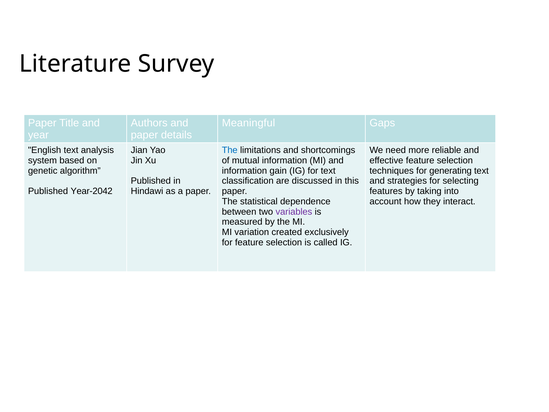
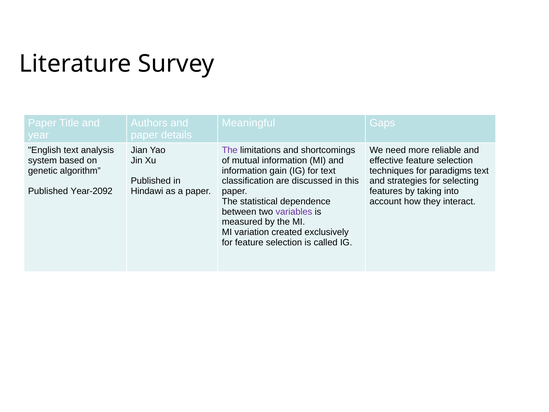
The colour: blue -> purple (230, 150)
generating: generating -> paradigms (450, 171)
Year-2042: Year-2042 -> Year-2092 (92, 191)
